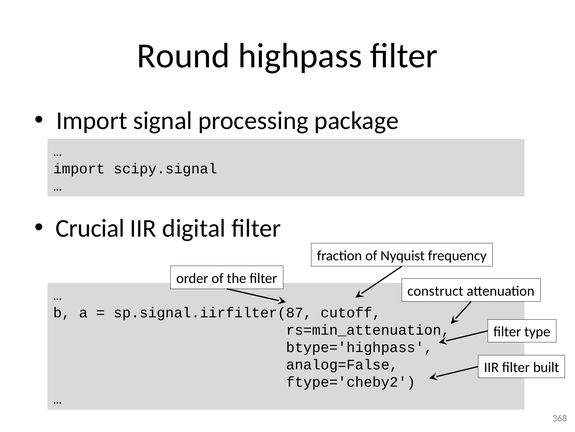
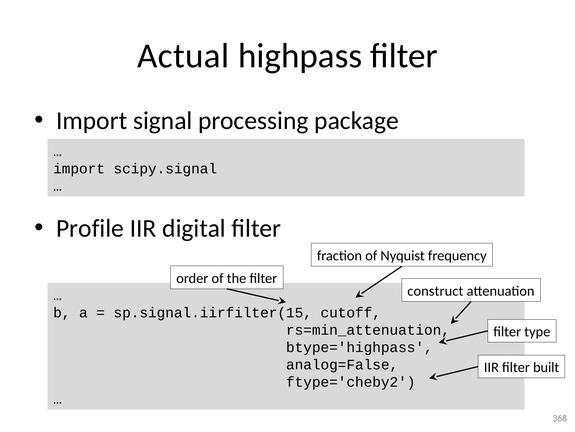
Round: Round -> Actual (183, 56)
Crucial: Crucial -> Profile (90, 228)
sp.signal.iirfilter(87: sp.signal.iirfilter(87 -> sp.signal.iirfilter(15 (213, 312)
